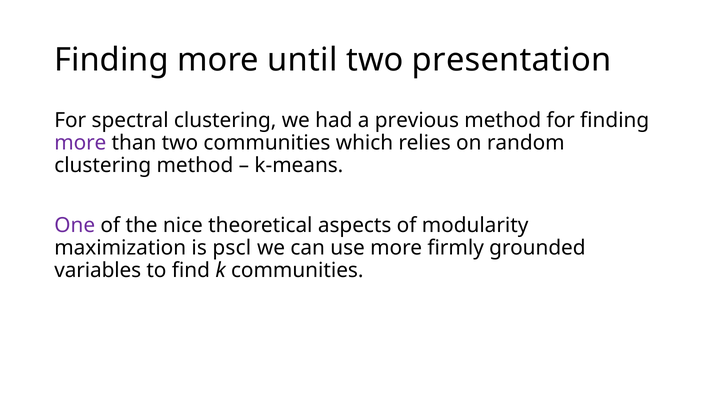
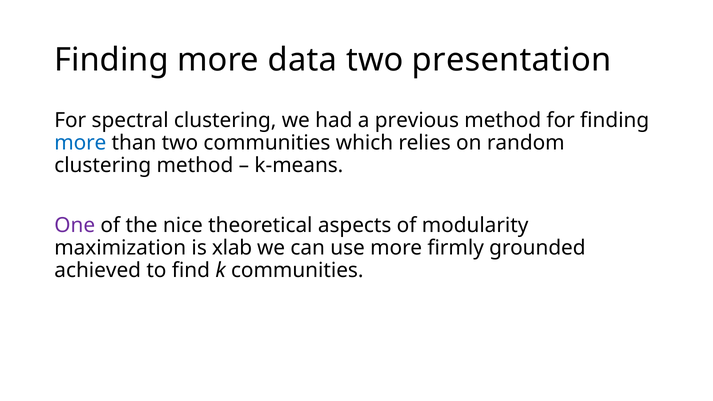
until: until -> data (302, 60)
more colour: purple -> blue (80, 143)
pscl: pscl -> xlab (232, 248)
variables: variables -> achieved (98, 270)
